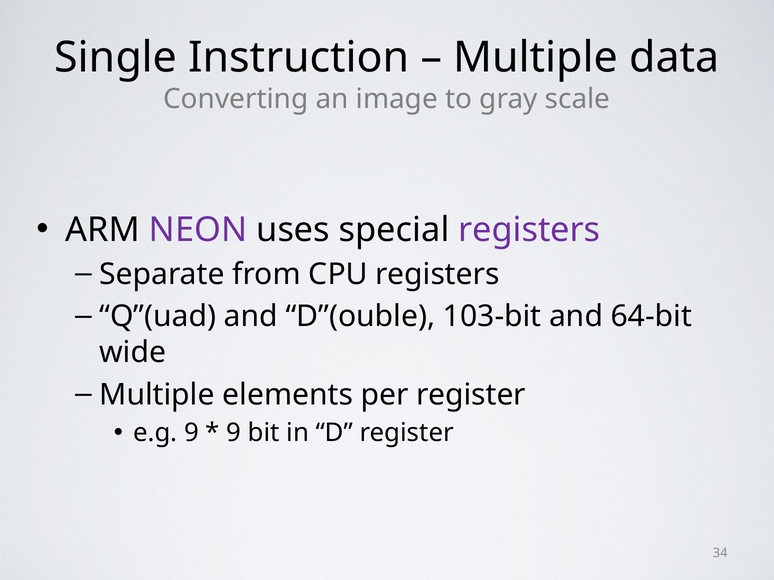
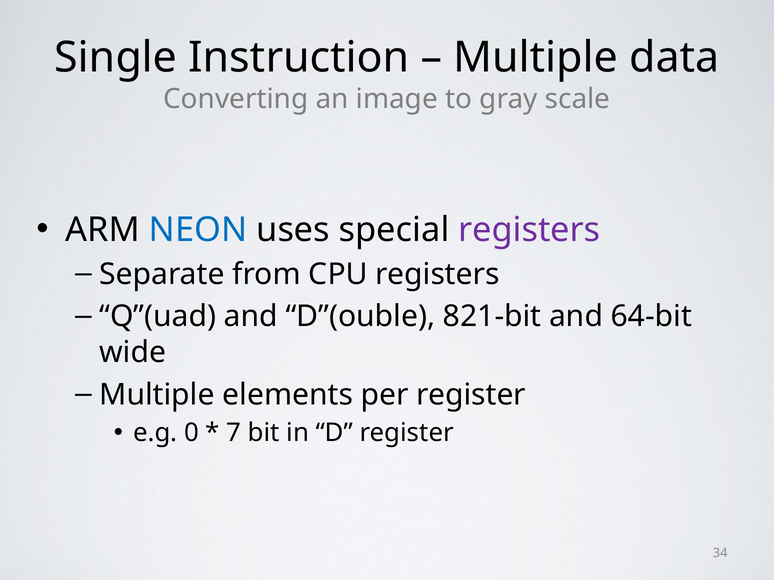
NEON colour: purple -> blue (198, 230)
103-bit: 103-bit -> 821-bit (492, 317)
e.g 9: 9 -> 0 (191, 433)
9: 9 -> 7 (234, 433)
